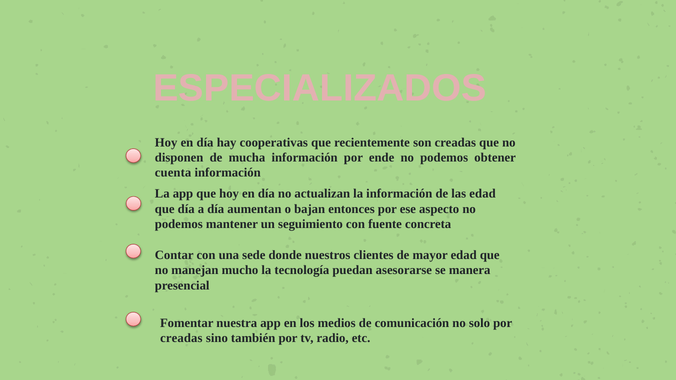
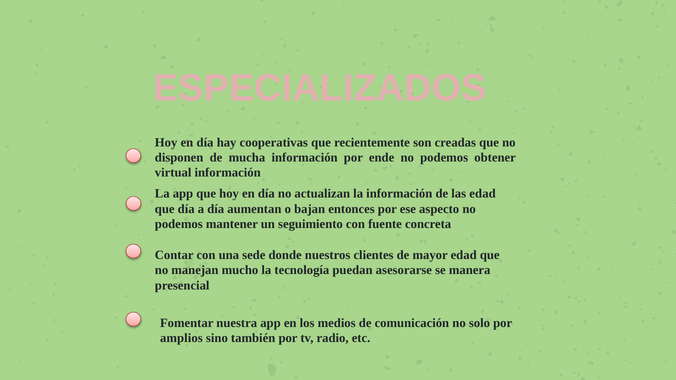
cuenta: cuenta -> virtual (173, 173)
creadas: creadas -> amplios (181, 338)
